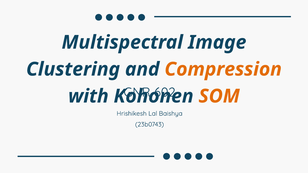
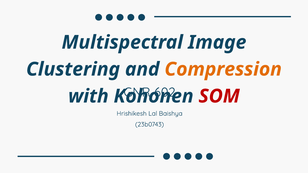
SOM colour: orange -> red (219, 96)
